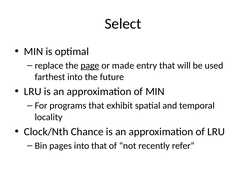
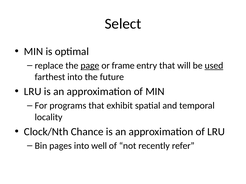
made: made -> frame (123, 66)
used underline: none -> present (214, 66)
into that: that -> well (99, 146)
